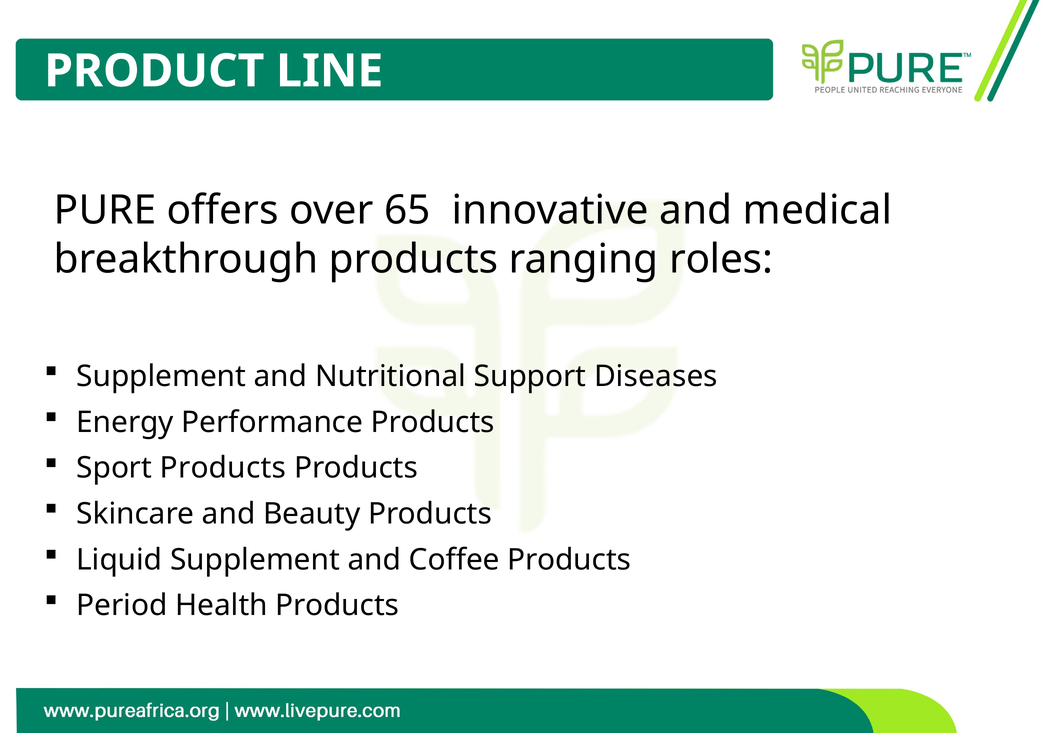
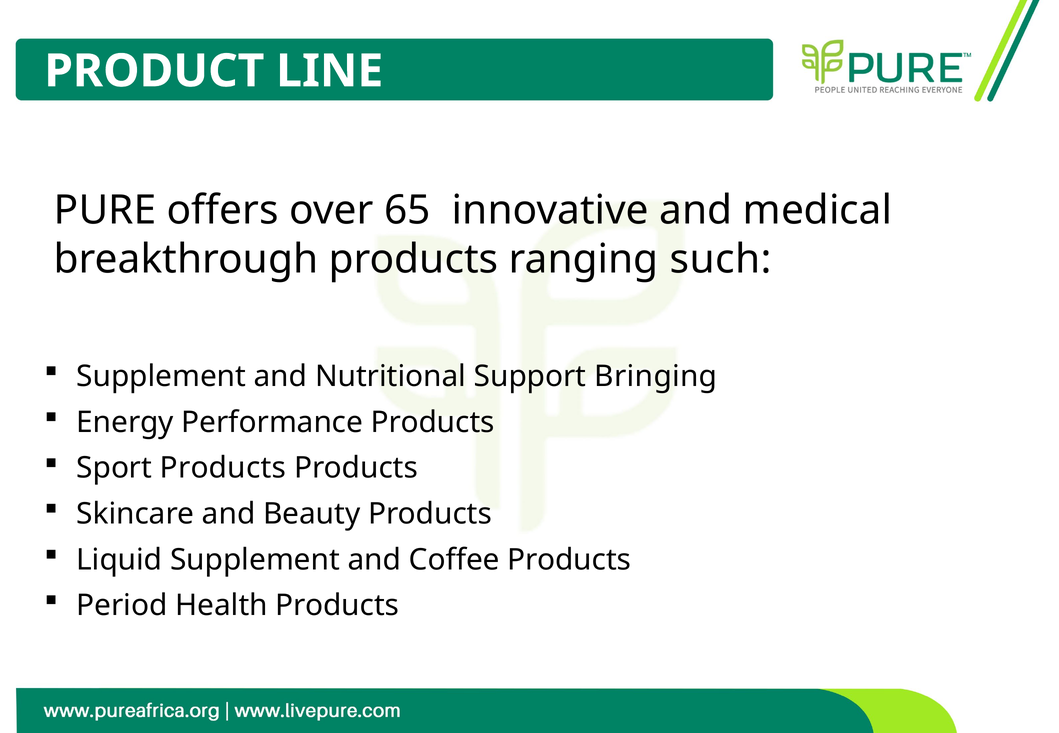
roles: roles -> such (721, 259)
Diseases: Diseases -> Bringing (656, 376)
